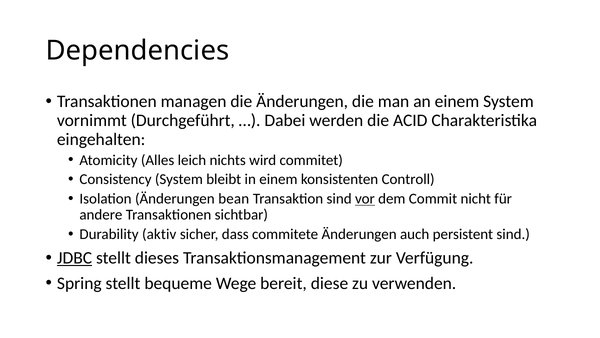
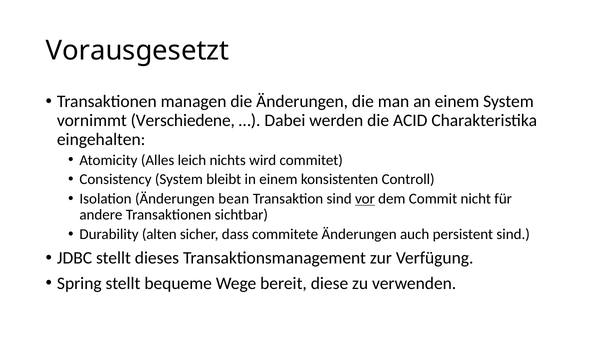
Dependencies: Dependencies -> Vorausgesetzt (138, 50)
Durchgeführt: Durchgeführt -> Verschiedene (183, 120)
aktiv: aktiv -> alten (159, 234)
JDBC underline: present -> none (75, 258)
